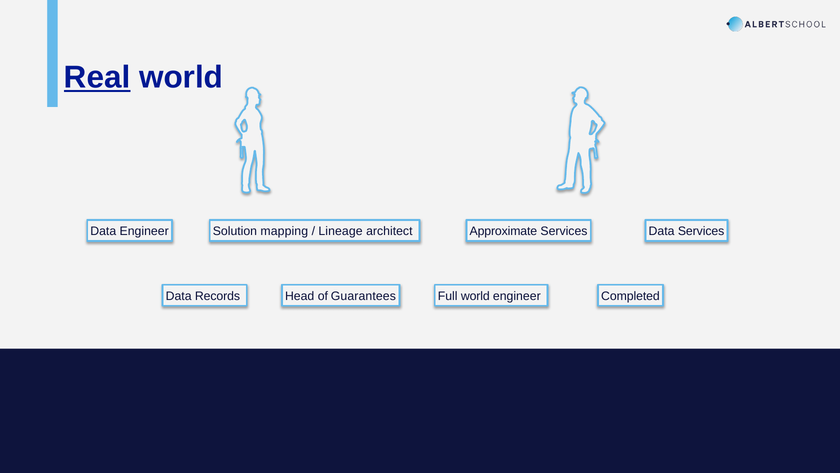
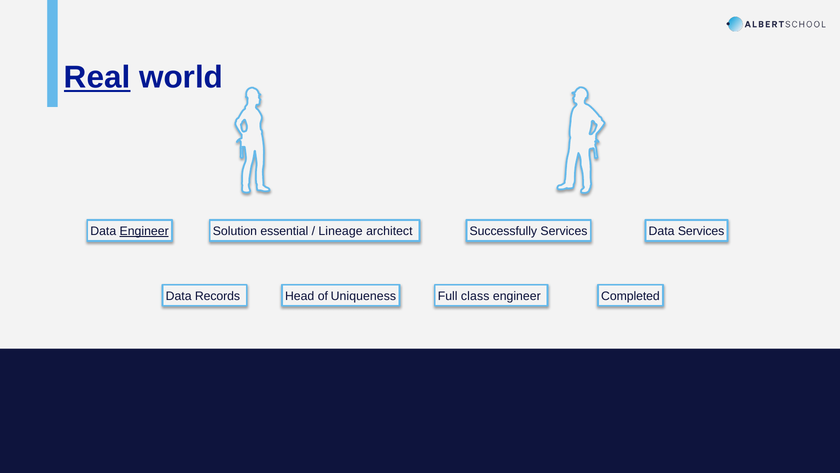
Engineer underline: none -> present (144, 231)
mapping: mapping -> essential (284, 231)
Approximate: Approximate -> Successfully (503, 231)
Guarantees: Guarantees -> Uniqueness (363, 296)
Full world: world -> class (475, 296)
